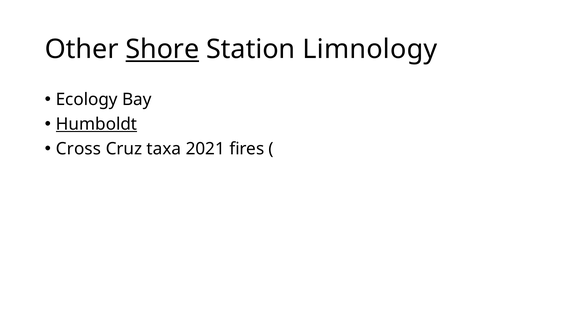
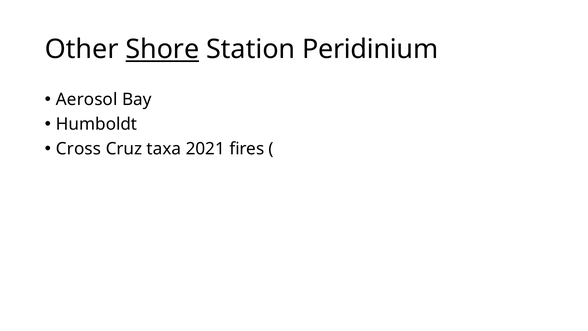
Limnology: Limnology -> Peridinium (370, 49)
Ecology: Ecology -> Aerosol (87, 99)
Humboldt underline: present -> none (97, 124)
